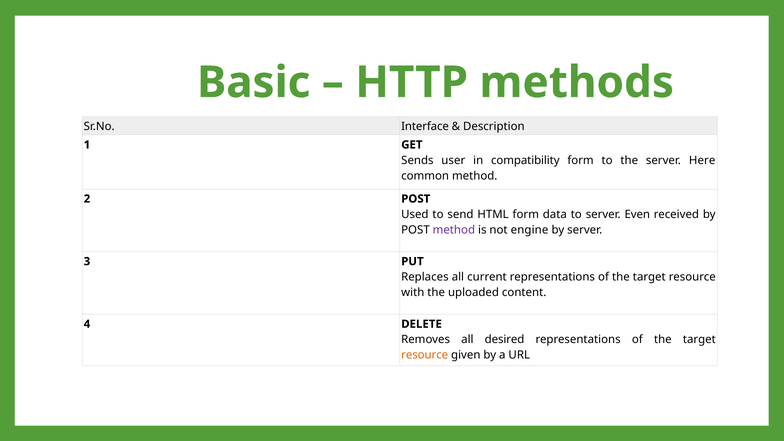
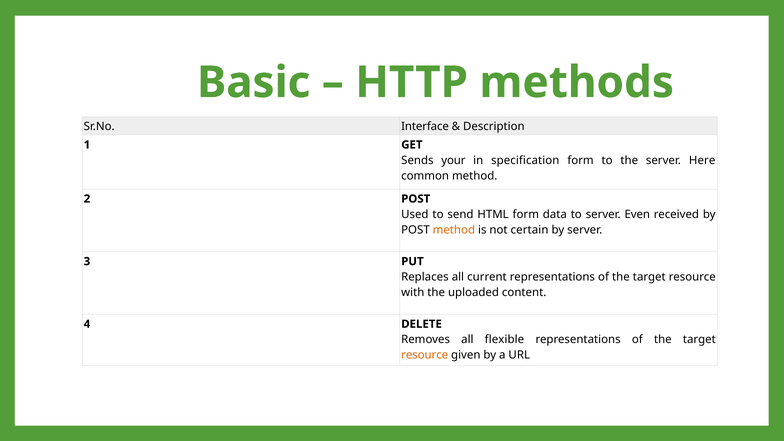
user: user -> your (453, 160)
compatibility: compatibility -> specification (525, 160)
method colour: purple -> orange (454, 230)
engine: engine -> certain (530, 230)
desired: desired -> flexible (504, 340)
